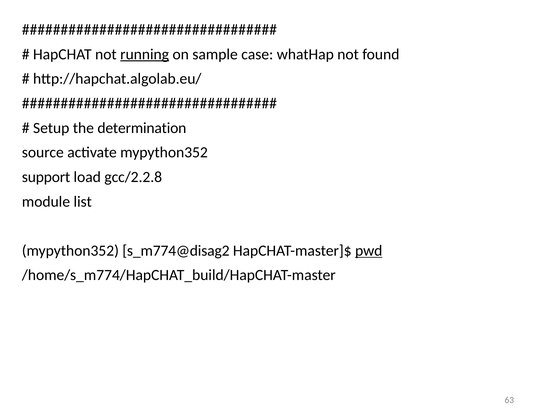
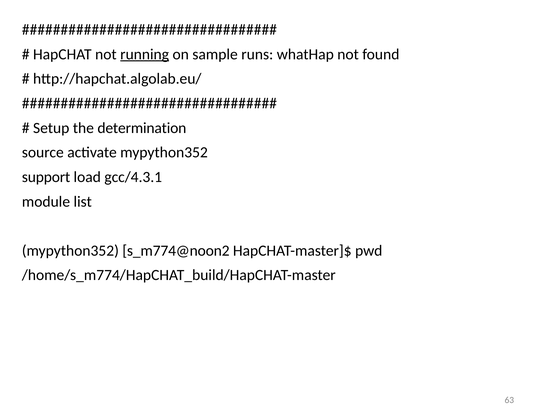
case: case -> runs (257, 54)
gcc/2.2.8: gcc/2.2.8 -> gcc/4.3.1 (133, 177)
s_m774@disag2: s_m774@disag2 -> s_m774@noon2 (176, 250)
pwd underline: present -> none (369, 250)
